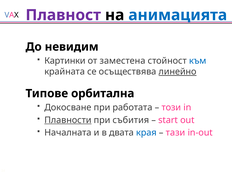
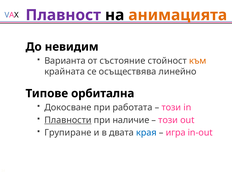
анимацията colour: blue -> orange (178, 15)
Картинки: Картинки -> Варианта (65, 61)
заместена: заместена -> състояние (122, 61)
към colour: blue -> orange (198, 61)
линейно underline: present -> none (178, 72)
събития: събития -> наличие (131, 120)
start: start -> този (168, 120)
Началната: Началната -> Групиране (68, 133)
тази: тази -> игра (176, 133)
